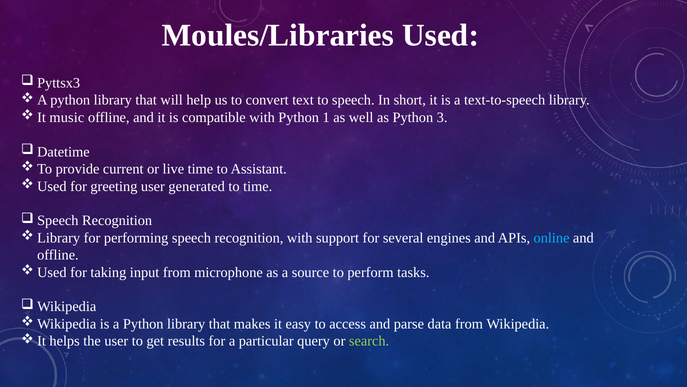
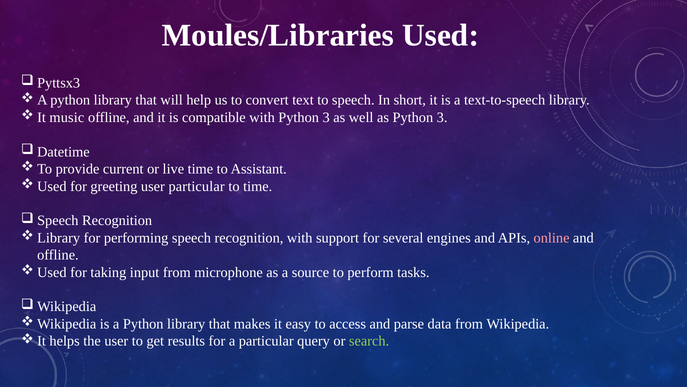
with Python 1: 1 -> 3 (326, 117)
user generated: generated -> particular (197, 186)
online colour: light blue -> pink (552, 238)
